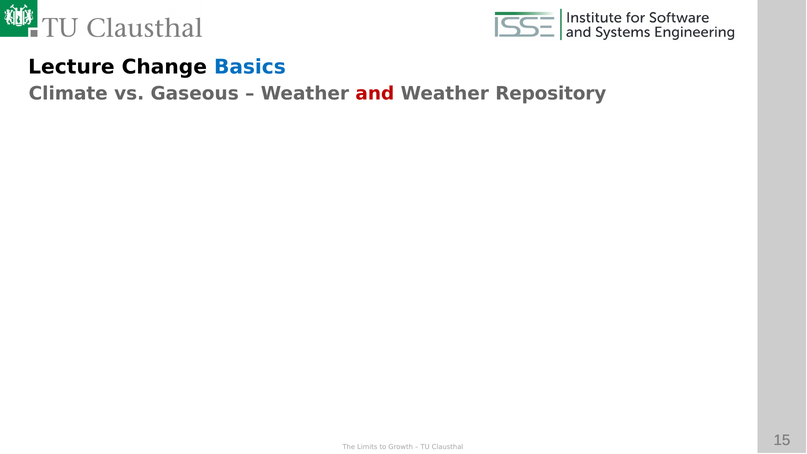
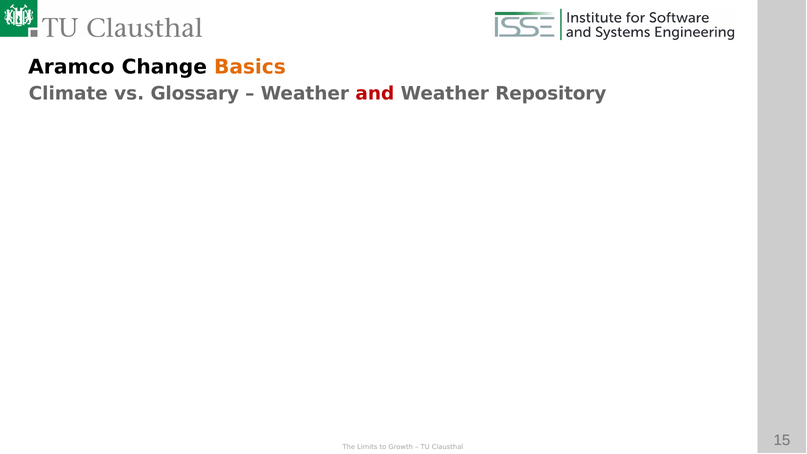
Lecture: Lecture -> Aramco (71, 67)
Basics colour: blue -> orange (250, 67)
Gaseous: Gaseous -> Glossary (195, 93)
